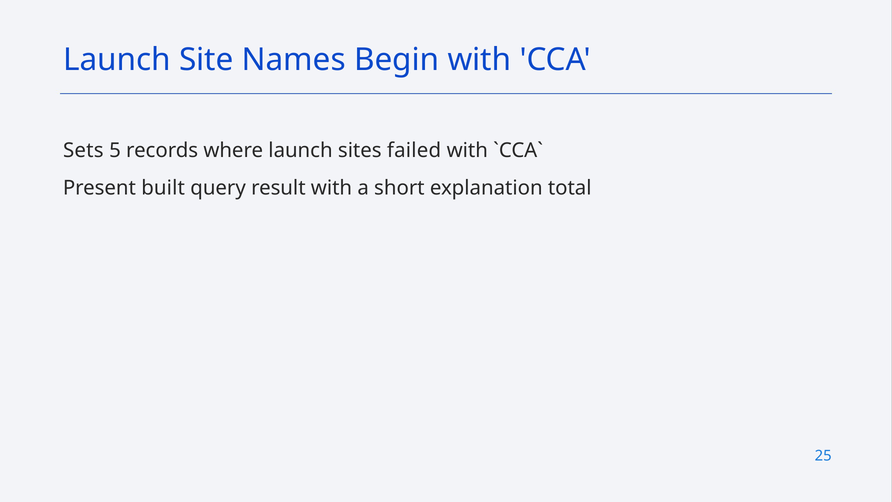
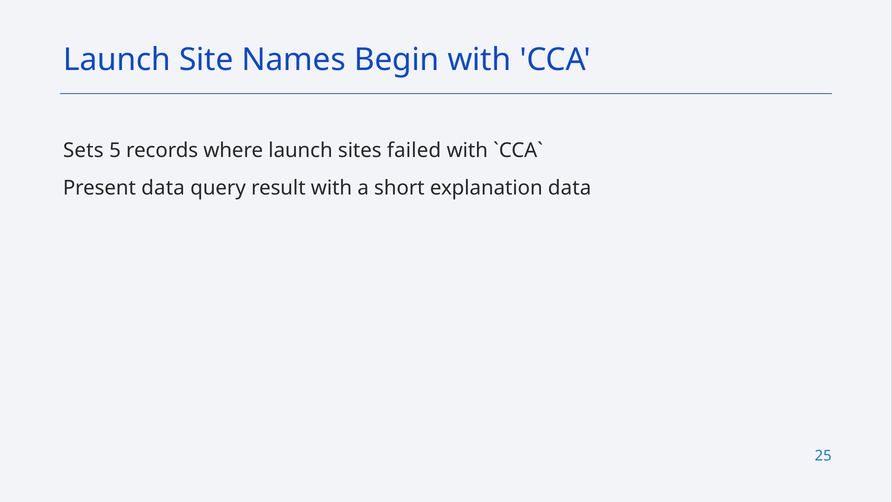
Present built: built -> data (163, 188)
explanation total: total -> data (570, 188)
